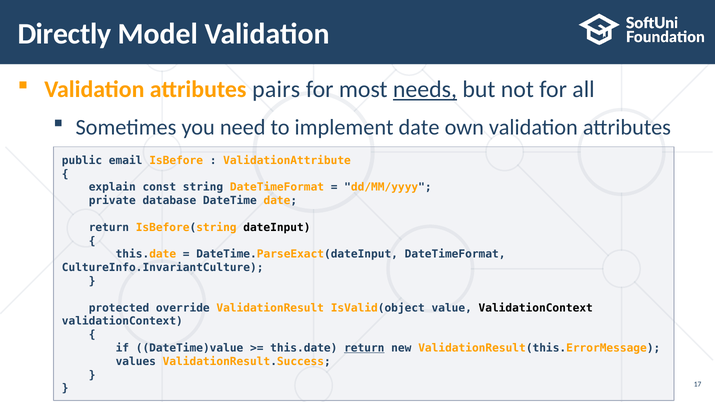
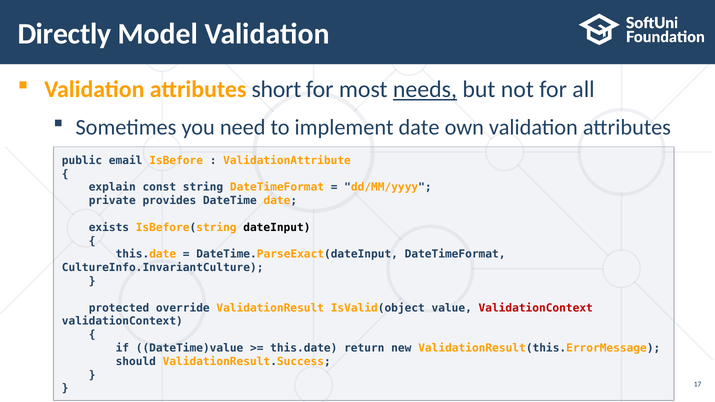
pairs: pairs -> short (276, 90)
database: database -> provides (169, 201)
return: return -> exists (109, 228)
ValidationContext colour: black -> red (536, 308)
return underline: present -> none (364, 348)
values: values -> should (136, 362)
